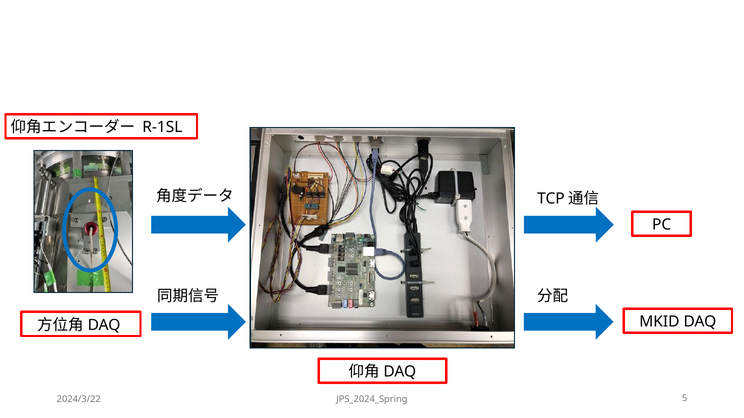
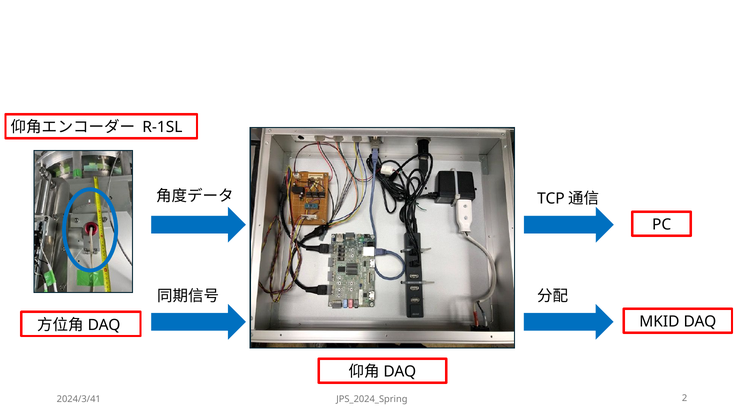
2024/3/22: 2024/3/22 -> 2024/3/41 (79, 400)
5: 5 -> 2 (685, 399)
